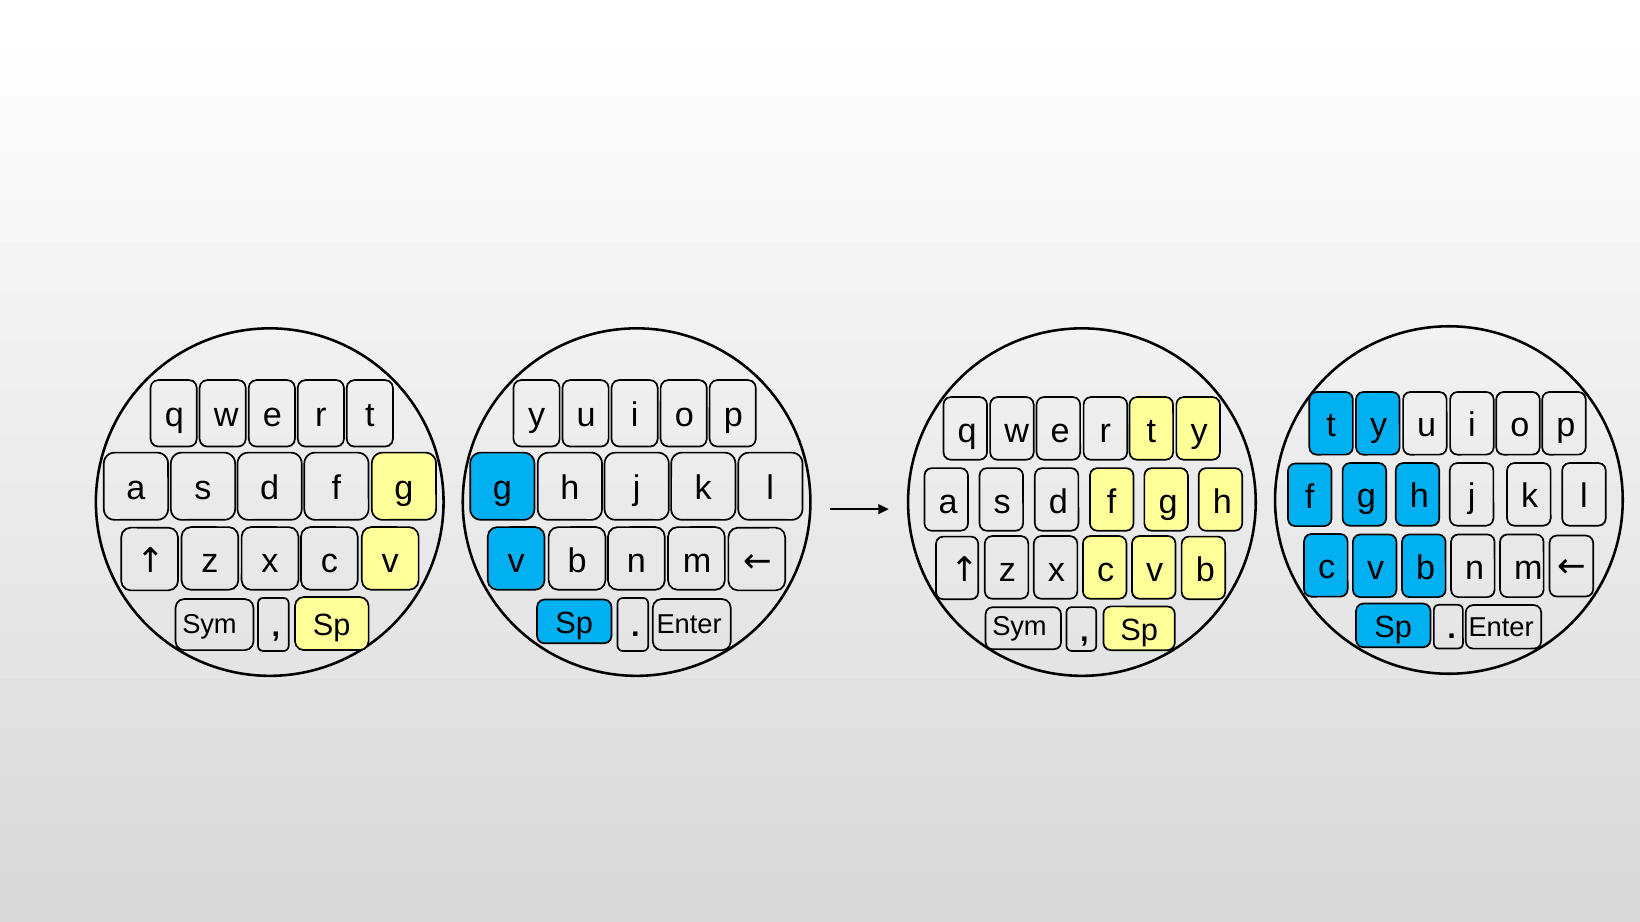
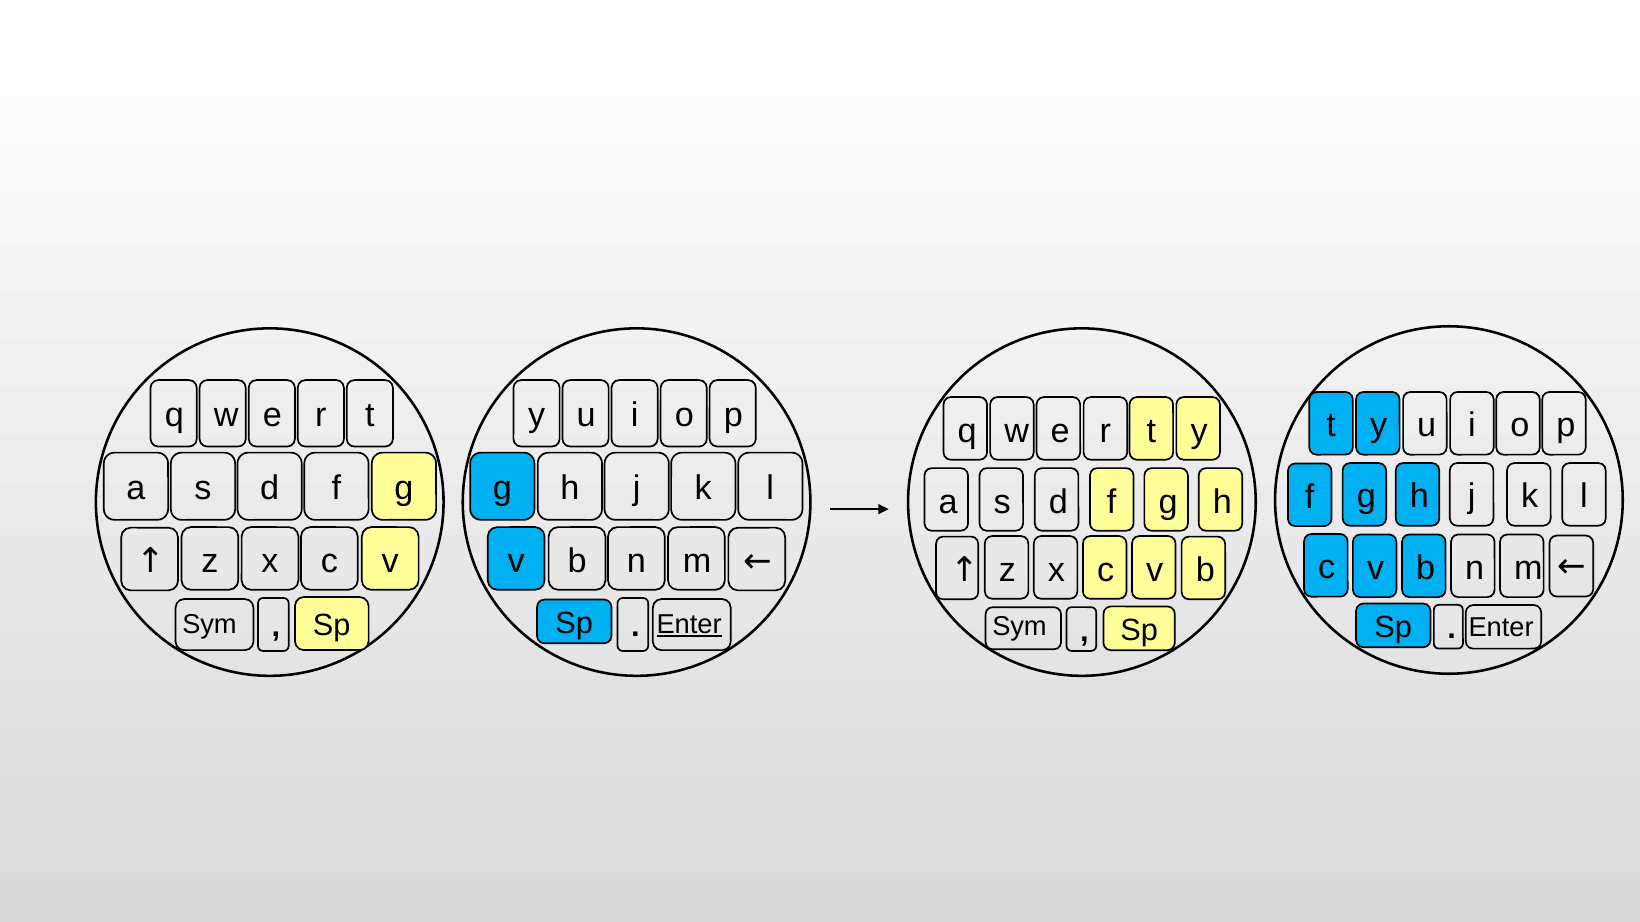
Enter underline: none -> present (689, 624)
